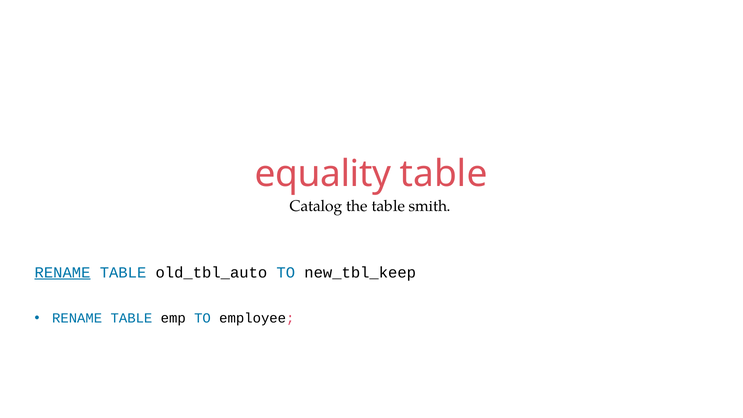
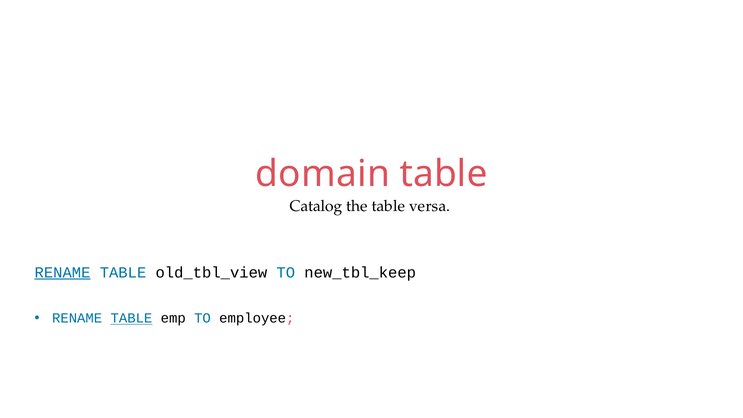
equality: equality -> domain (323, 174)
smith: smith -> versa (430, 206)
old_tbl_auto: old_tbl_auto -> old_tbl_view (211, 272)
TABLE underline: none -> present (131, 318)
